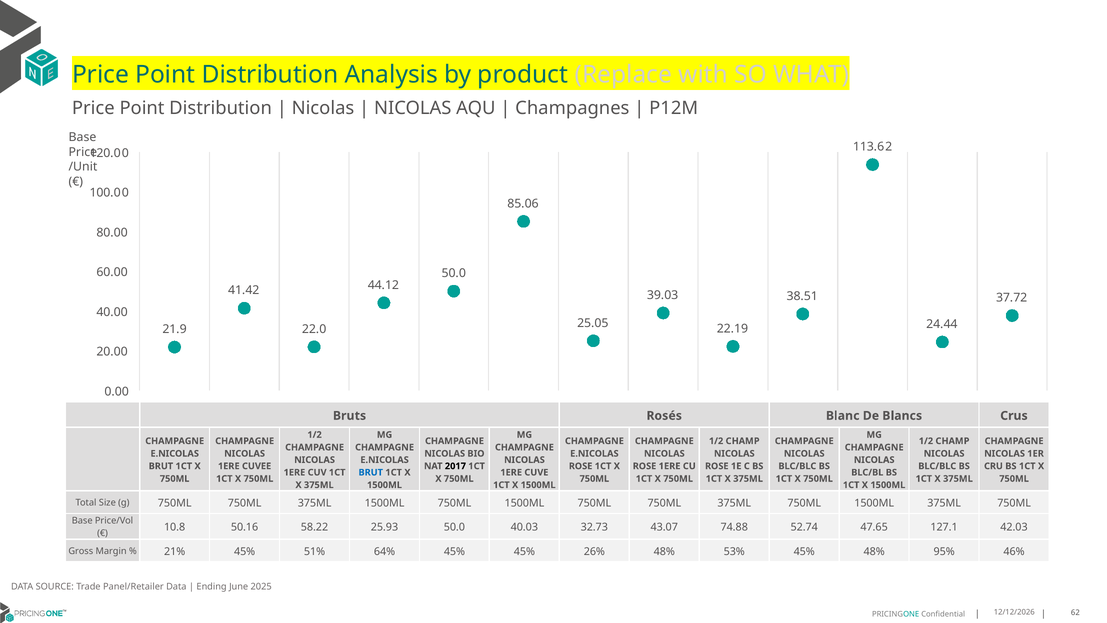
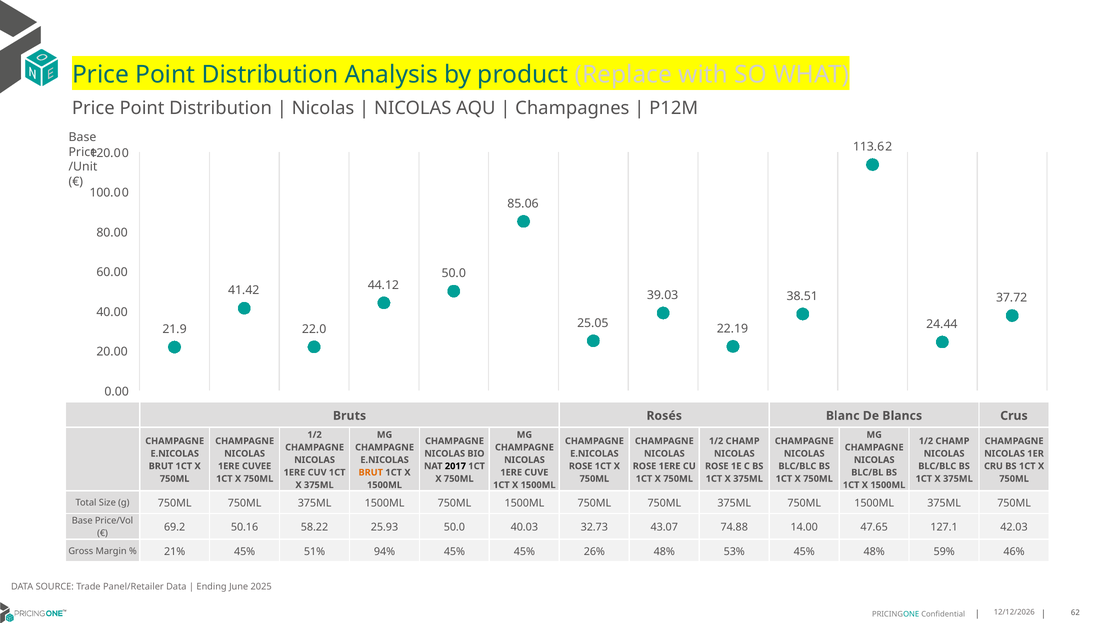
BRUT colour: blue -> orange (371, 472)
10.8: 10.8 -> 69.2 (175, 527)
52.74: 52.74 -> 14.00 (804, 527)
64%: 64% -> 94% (385, 551)
95%: 95% -> 59% (944, 551)
